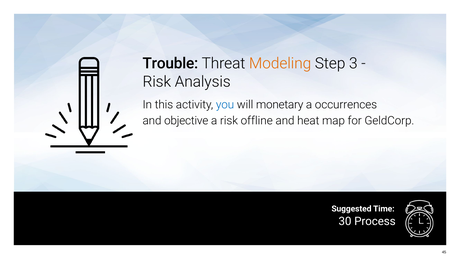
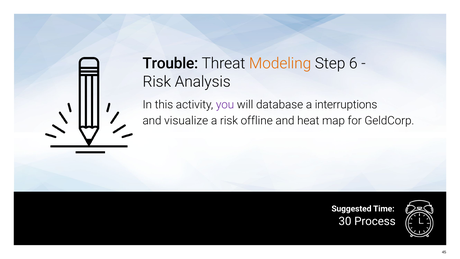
3: 3 -> 6 (353, 63)
you colour: blue -> purple (225, 105)
monetary: monetary -> database (280, 105)
occurrences: occurrences -> interruptions (346, 105)
objective: objective -> visualize (186, 121)
